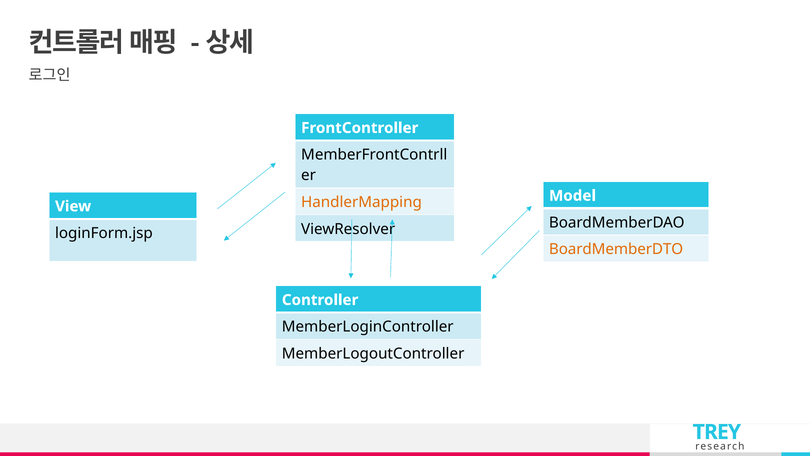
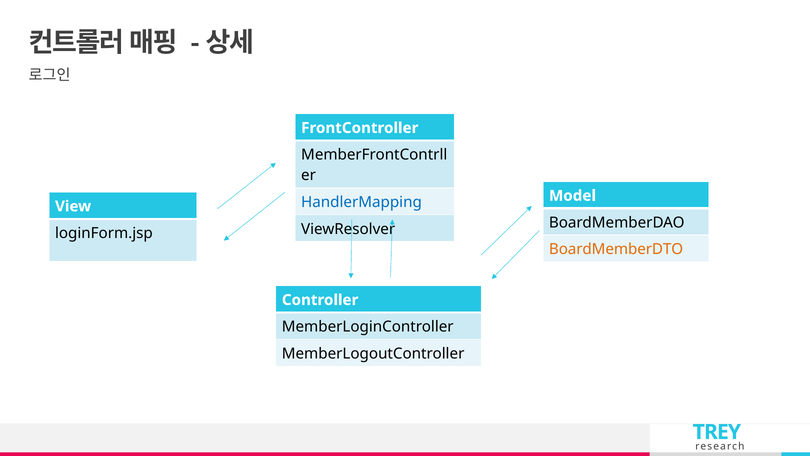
HandlerMapping colour: orange -> blue (361, 202)
